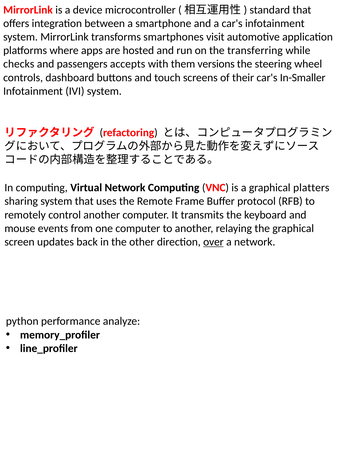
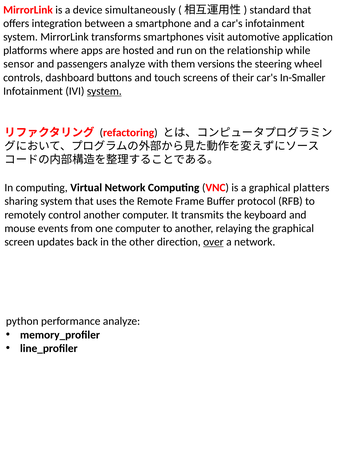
microcontroller: microcontroller -> simultaneously (140, 10)
transferring: transferring -> relationship (255, 50)
checks: checks -> sensor (19, 64)
passengers accepts: accepts -> analyze (128, 64)
system underline: none -> present (104, 91)
